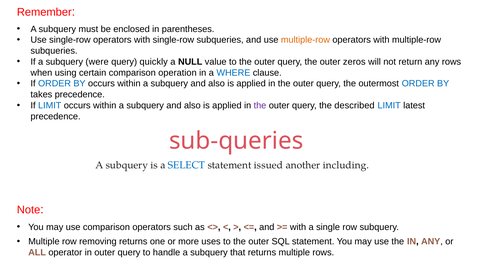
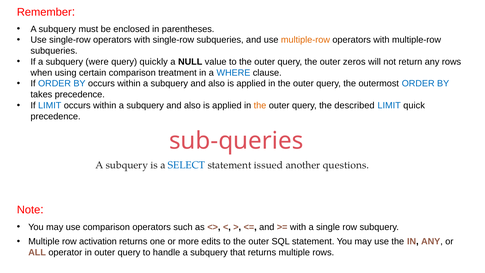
operation: operation -> treatment (177, 73)
the colour: purple -> orange (260, 105)
latest: latest -> quick (414, 105)
including: including -> questions (346, 165)
removing: removing -> activation (98, 241)
uses: uses -> edits (211, 241)
